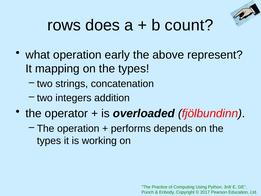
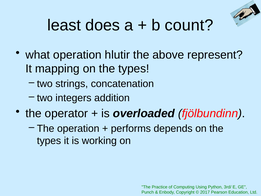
rows: rows -> least (64, 25)
early: early -> hlutir (117, 55)
